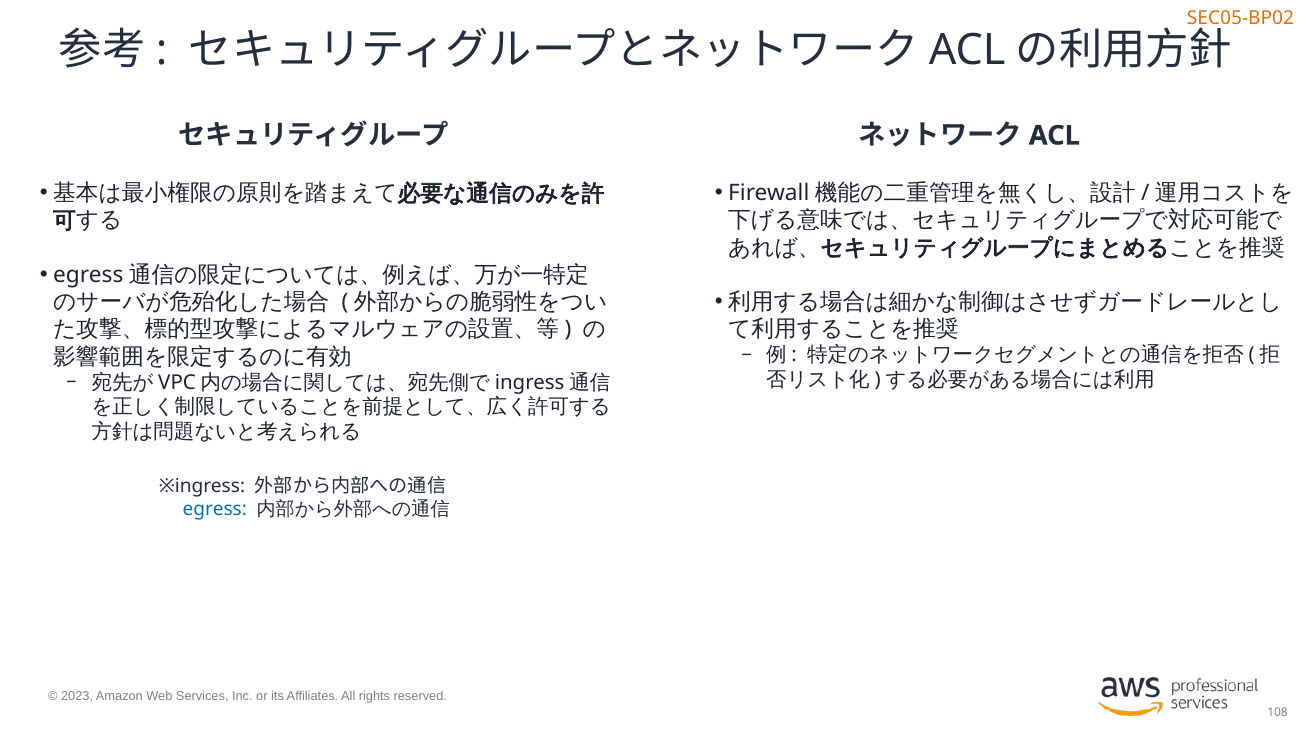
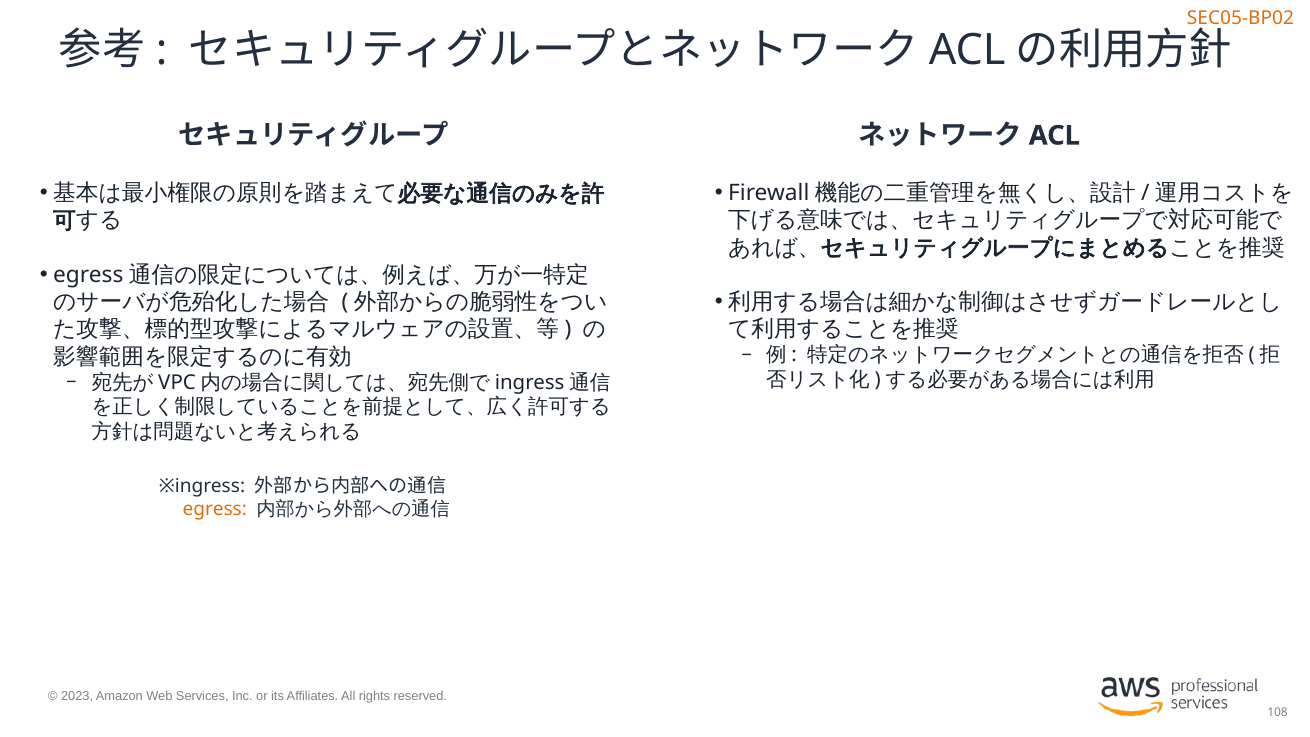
egress colour: blue -> orange (215, 509)
